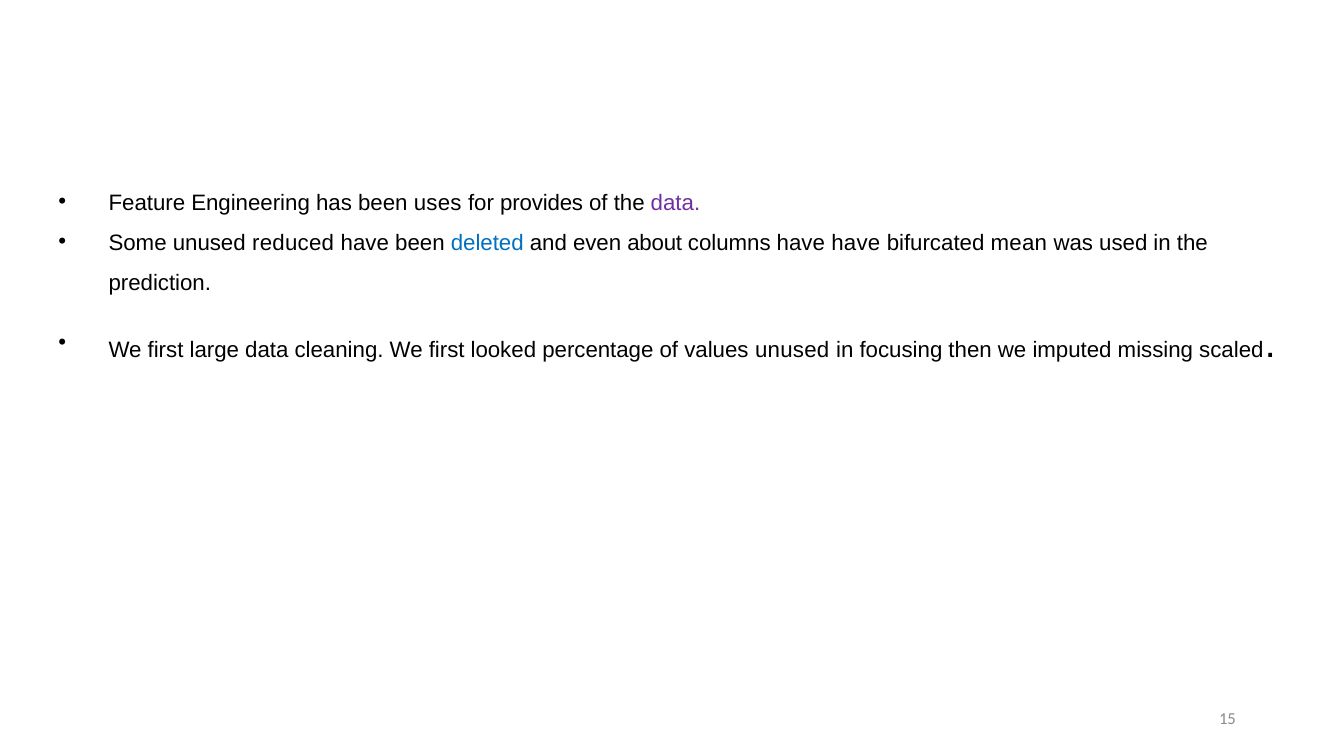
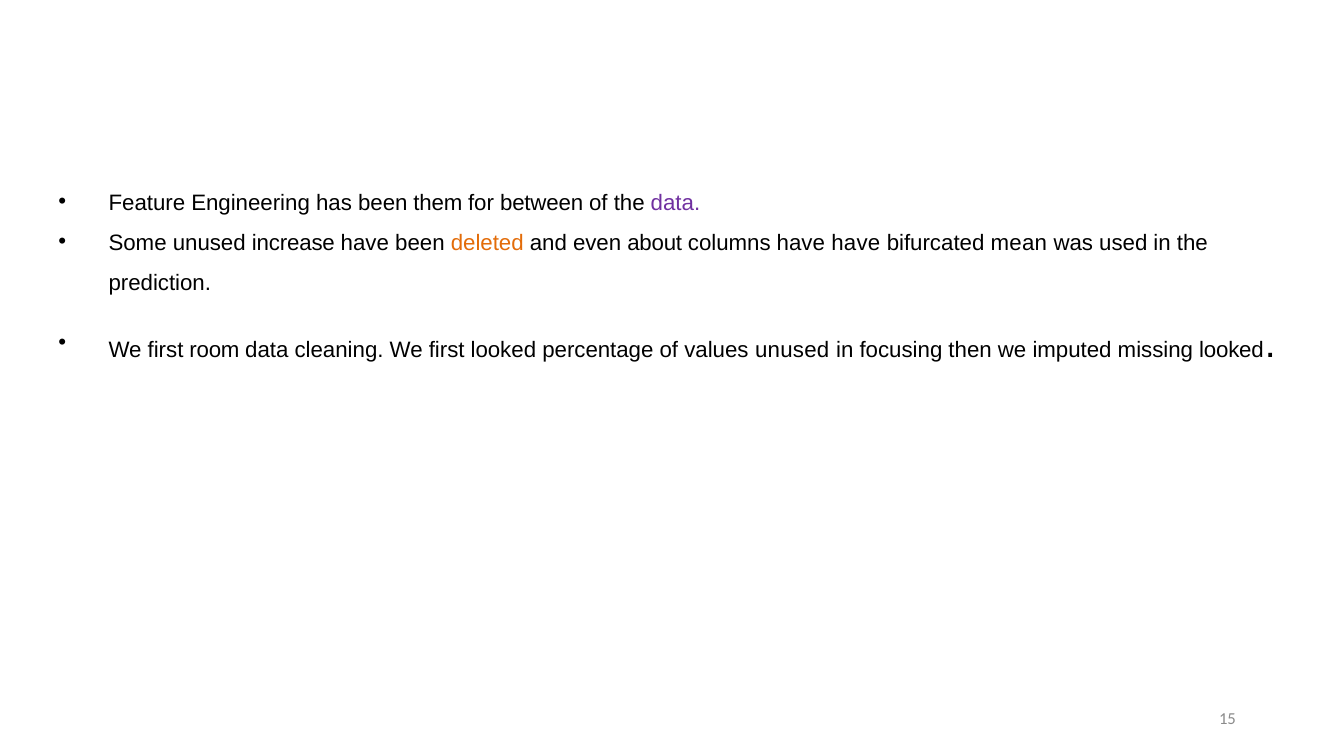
uses: uses -> them (438, 203)
provides: provides -> between (542, 203)
reduced: reduced -> increase (293, 243)
deleted colour: blue -> orange (487, 243)
large: large -> room (214, 350)
missing scaled: scaled -> looked (1231, 350)
